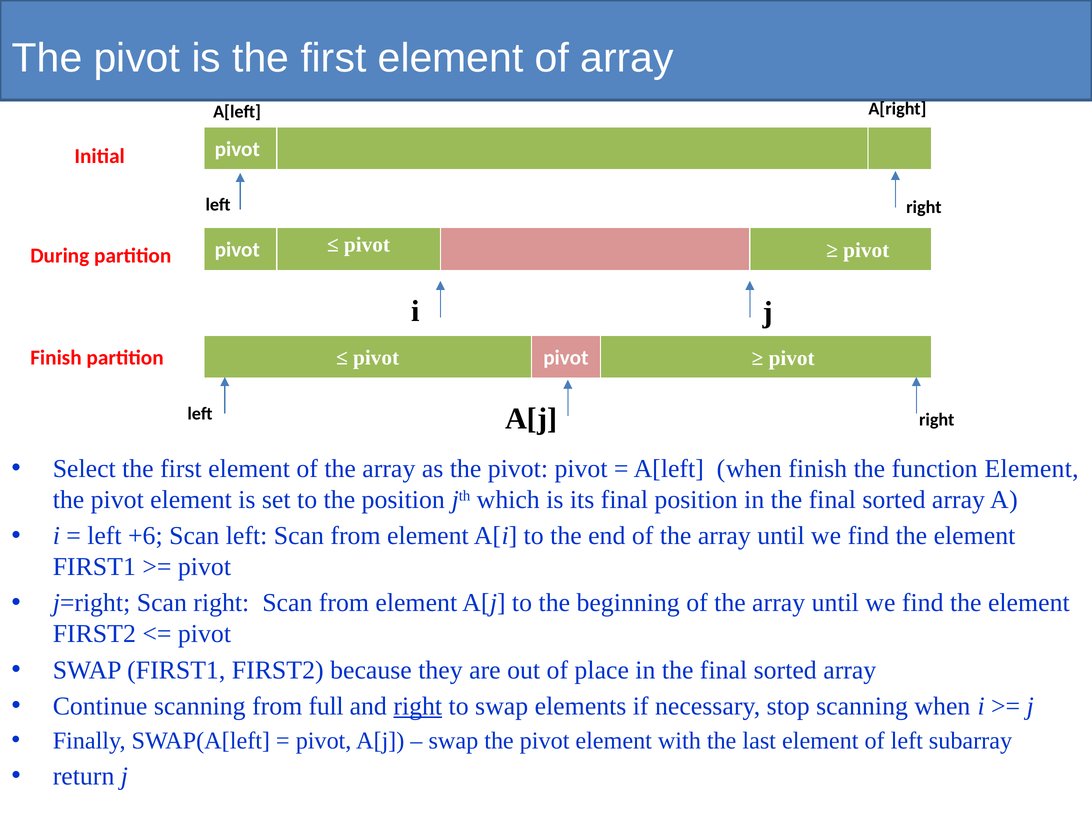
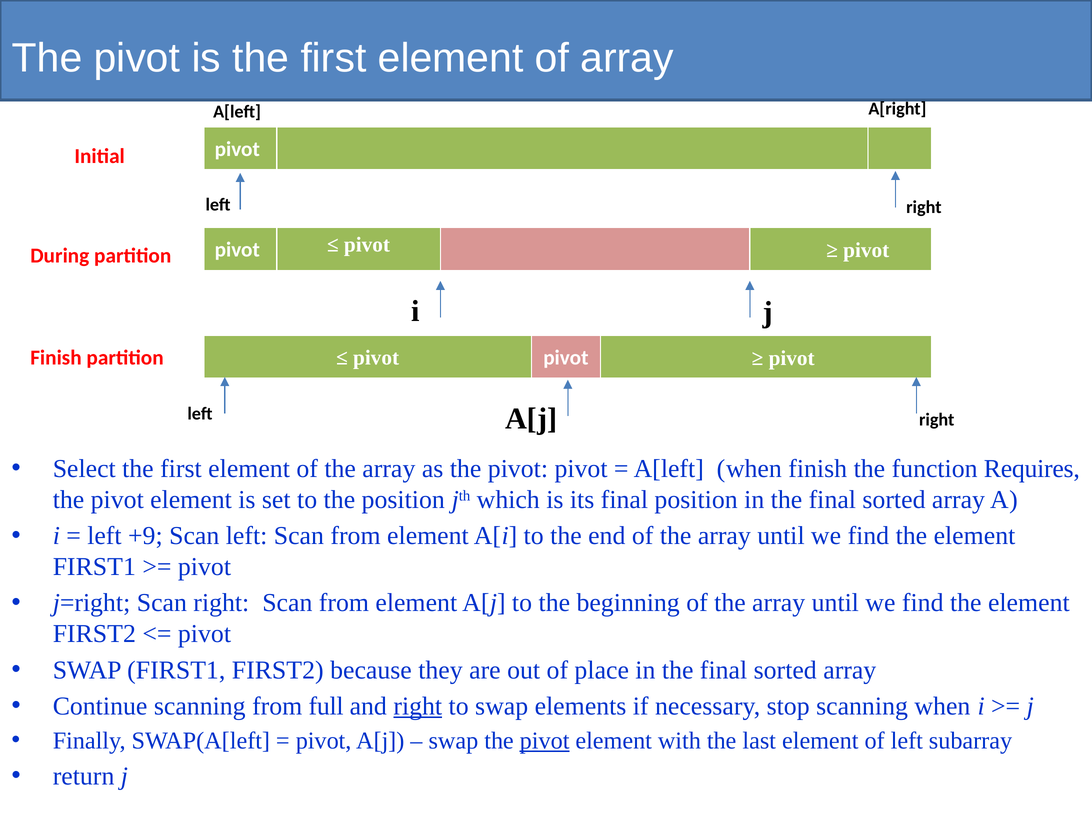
function Element: Element -> Requires (1032, 469)
+6: +6 -> +9 (145, 536)
pivot underline: none -> present (545, 741)
